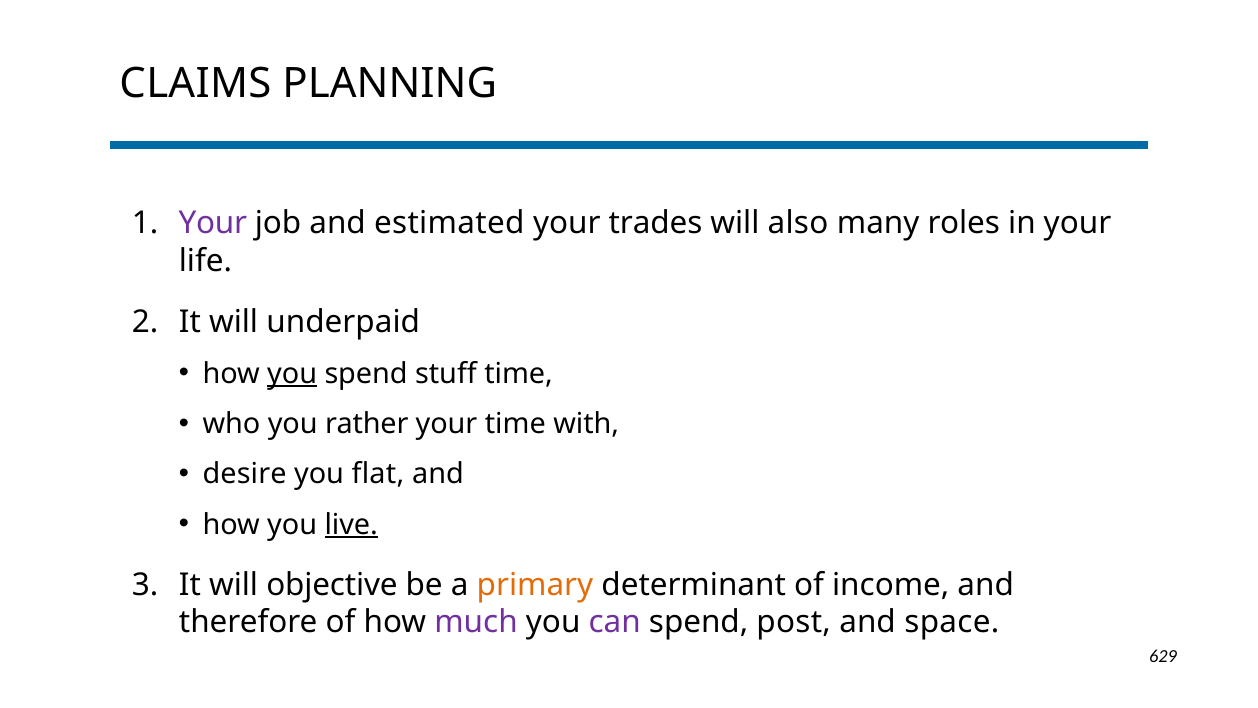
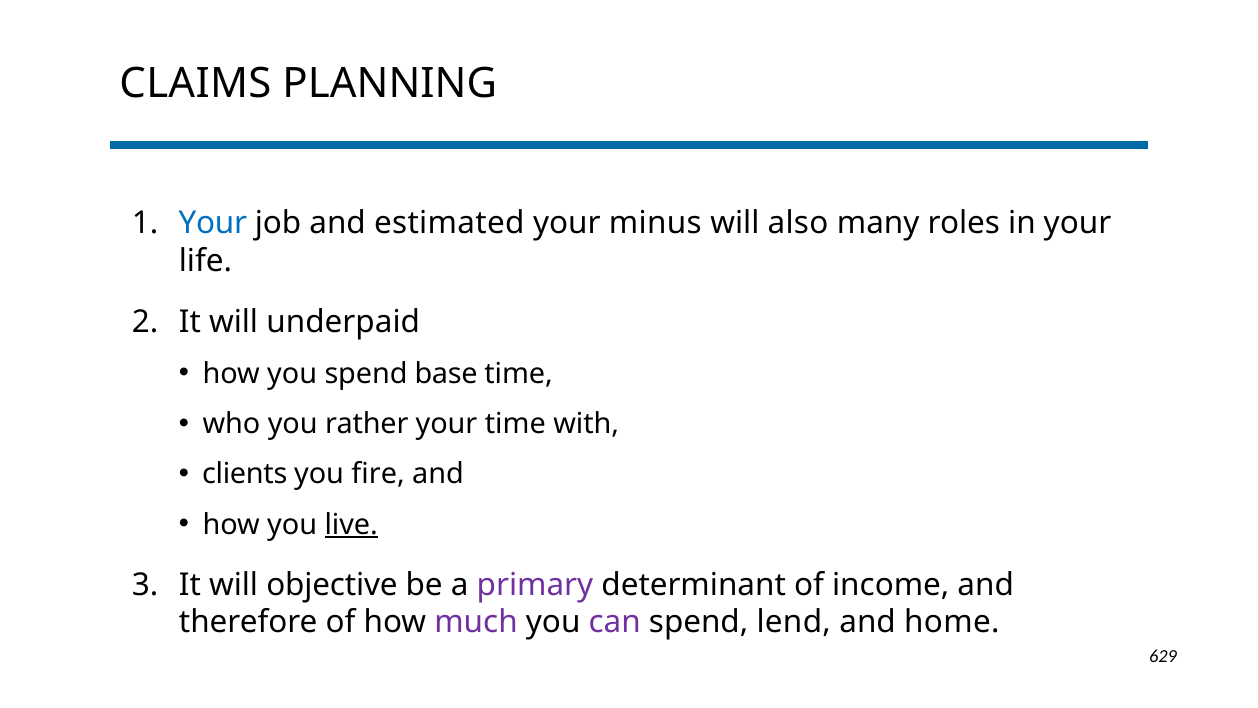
Your colour: purple -> blue (213, 223)
trades: trades -> minus (655, 223)
you underline: present -> none (292, 374)
stuff: stuff -> base (446, 374)
desire: desire -> clients (245, 474)
flat: flat -> fire (378, 474)
primary colour: orange -> purple (535, 584)
post: post -> lend (794, 622)
space: space -> home (952, 622)
